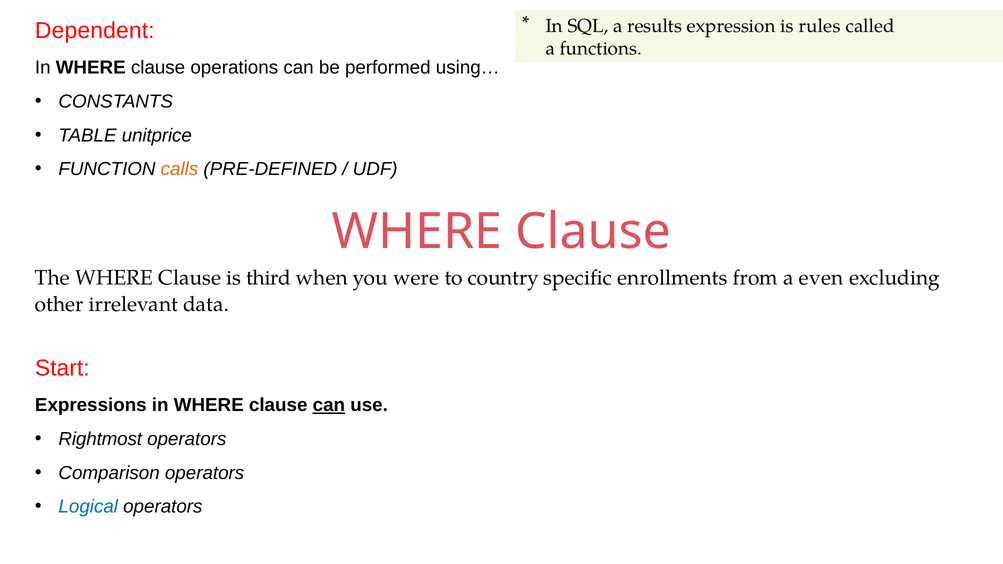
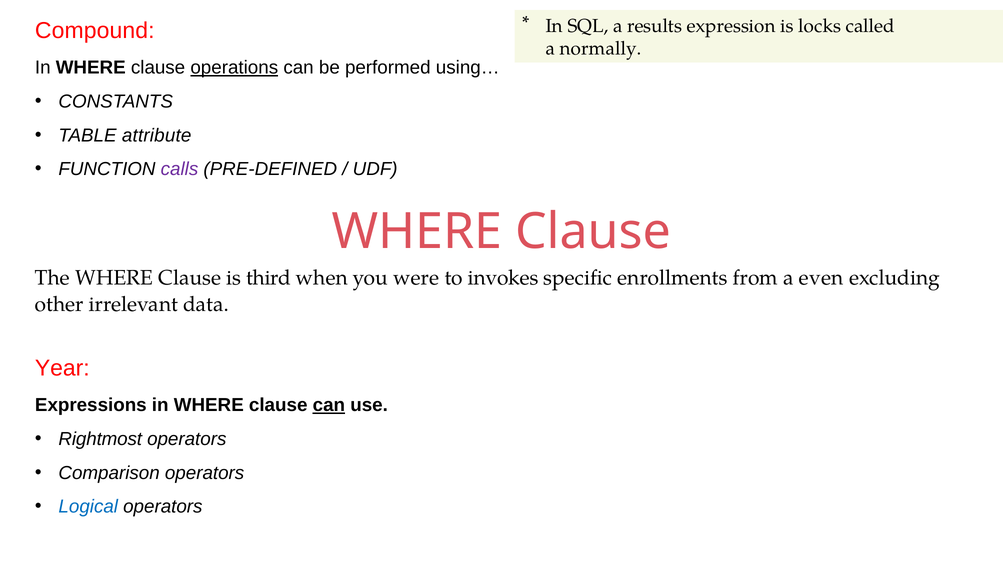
rules: rules -> locks (820, 26)
Dependent: Dependent -> Compound (95, 31)
functions: functions -> normally (601, 49)
operations underline: none -> present (234, 68)
unitprice: unitprice -> attribute (157, 135)
calls colour: orange -> purple (179, 169)
country: country -> invokes (503, 278)
Start: Start -> Year (62, 368)
